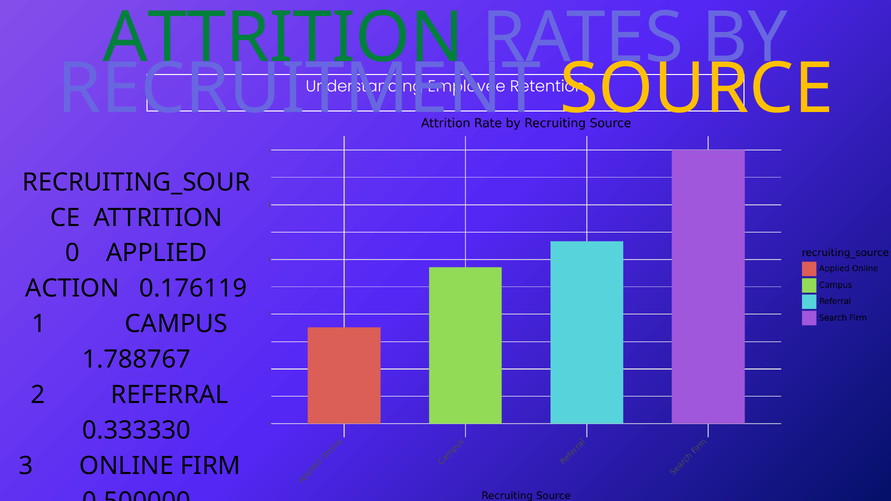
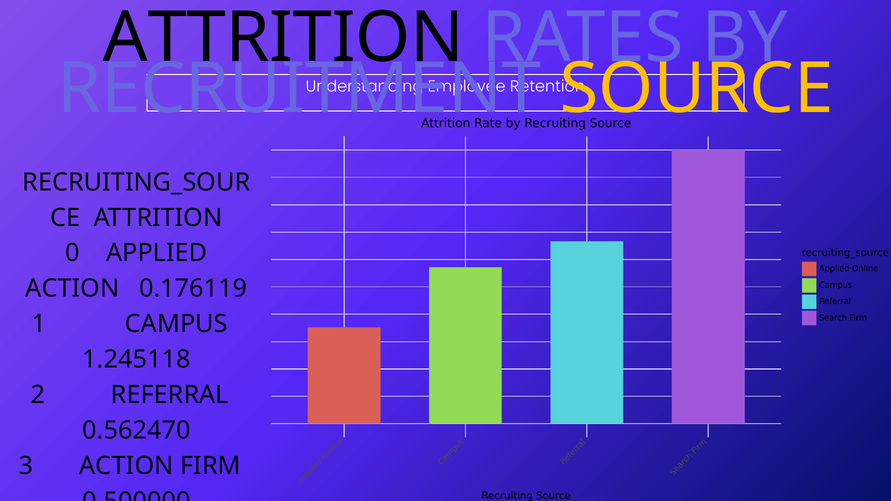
ATTRITION colour: green -> black (283, 38)
1.788767: 1.788767 -> 1.245118 (136, 360)
0.333330: 0.333330 -> 0.562470 (136, 430)
3 ONLINE: ONLINE -> ACTION (126, 466)
